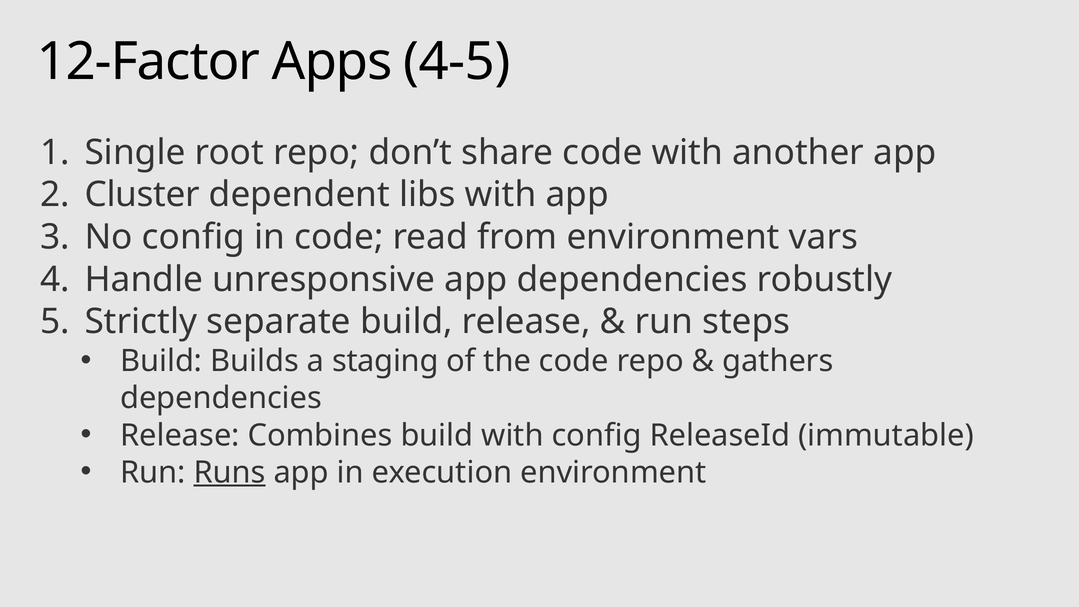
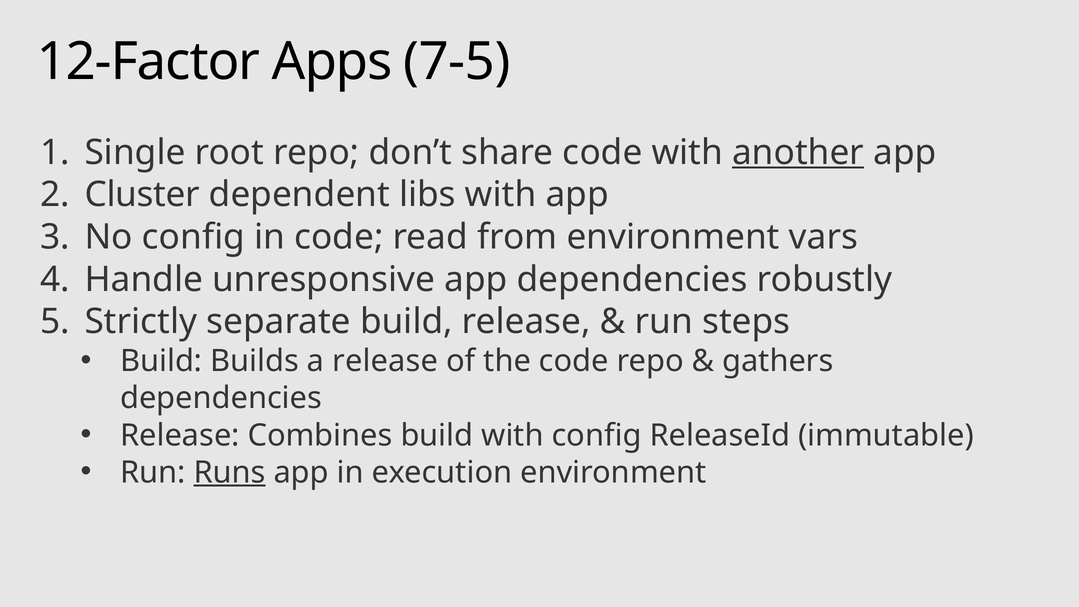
4-5: 4-5 -> 7-5 (457, 62)
another underline: none -> present (798, 152)
a staging: staging -> release (385, 361)
